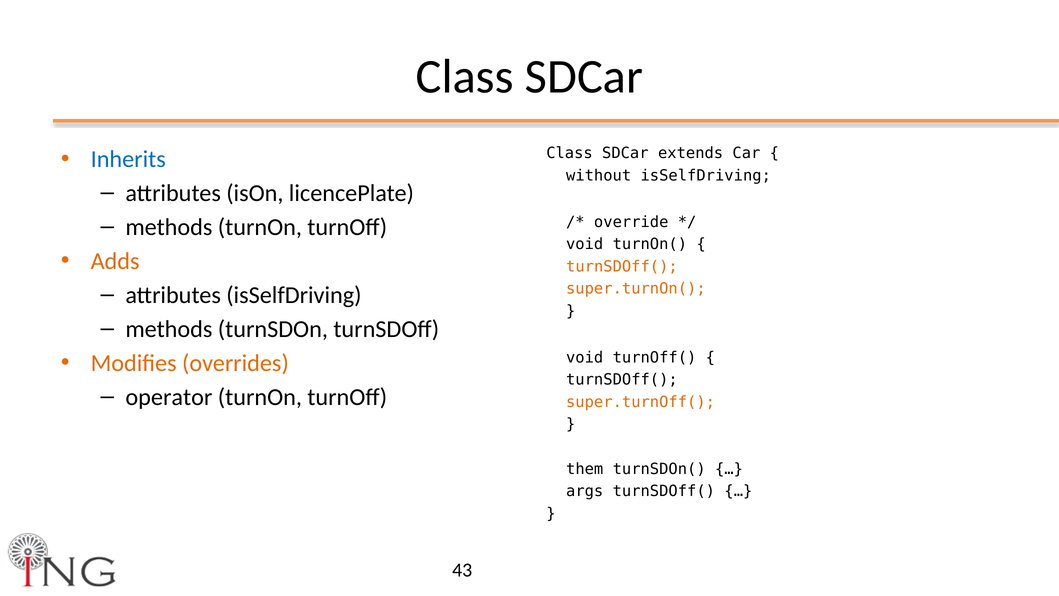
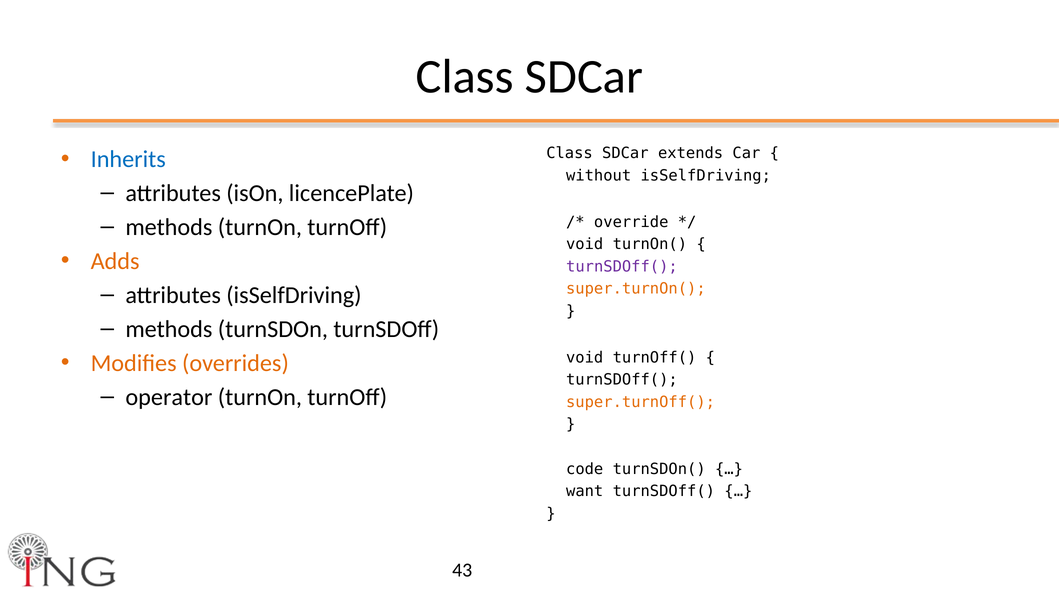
turnSDOff( colour: orange -> purple (622, 266)
them: them -> code (585, 469)
args: args -> want (585, 491)
